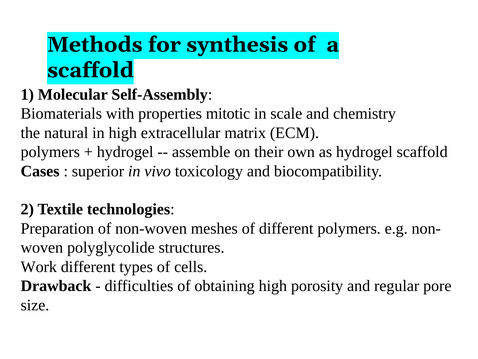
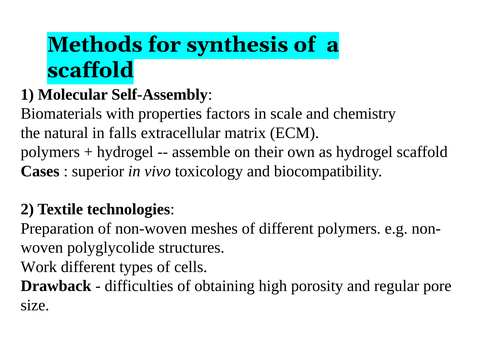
mitotic: mitotic -> factors (228, 114)
in high: high -> falls (123, 133)
